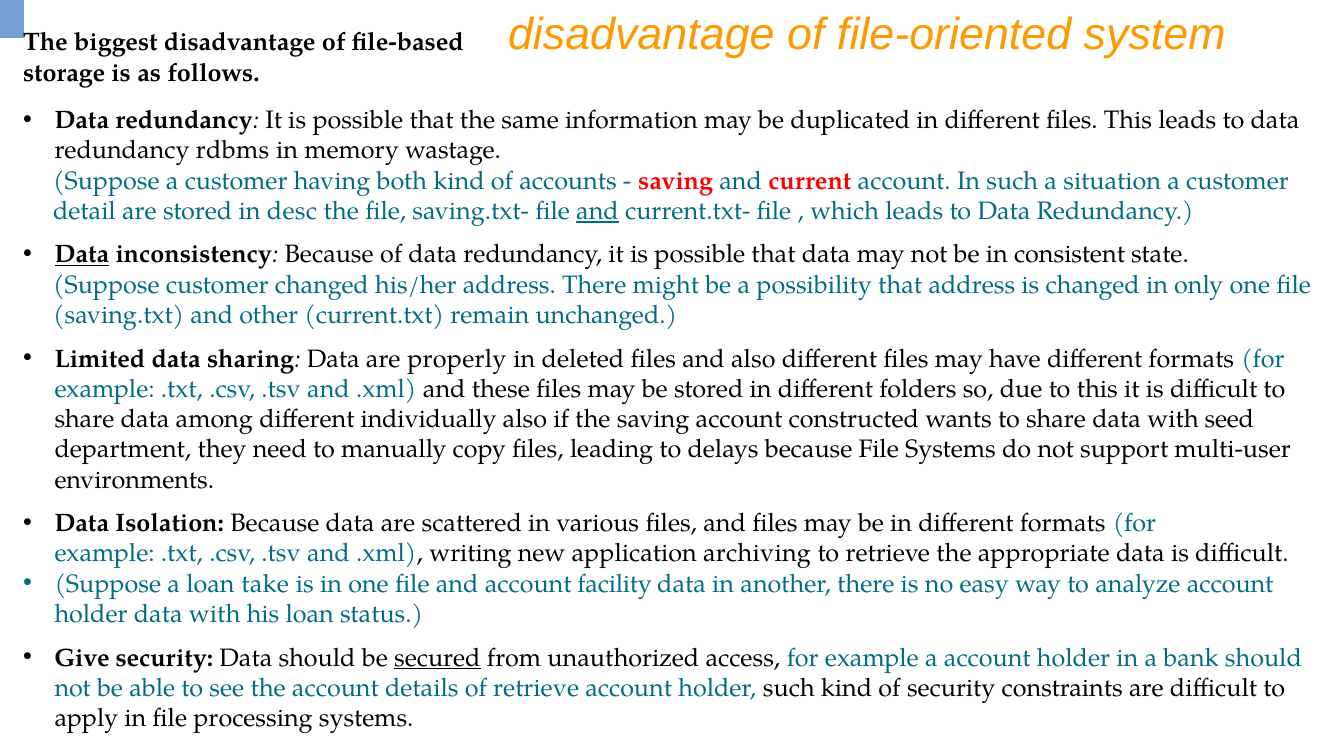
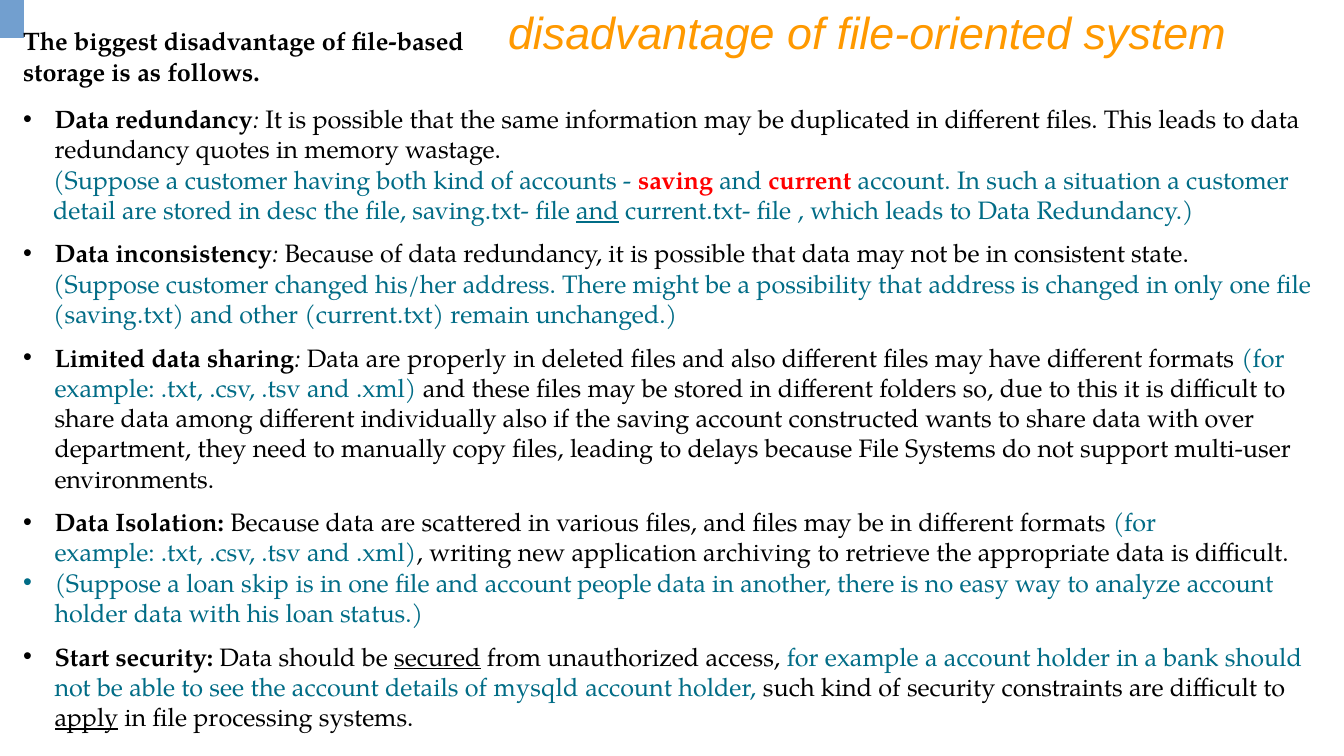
rdbms: rdbms -> quotes (233, 151)
Data underline: present -> none (82, 255)
seed: seed -> over (1229, 419)
take: take -> skip (265, 584)
facility: facility -> people (615, 584)
Give: Give -> Start (82, 658)
of retrieve: retrieve -> mysqld (536, 688)
apply underline: none -> present (86, 718)
